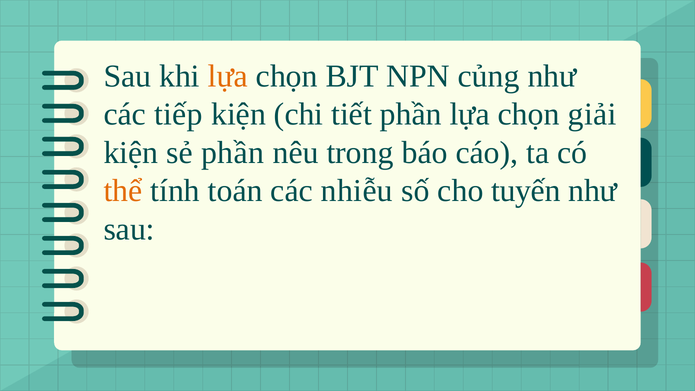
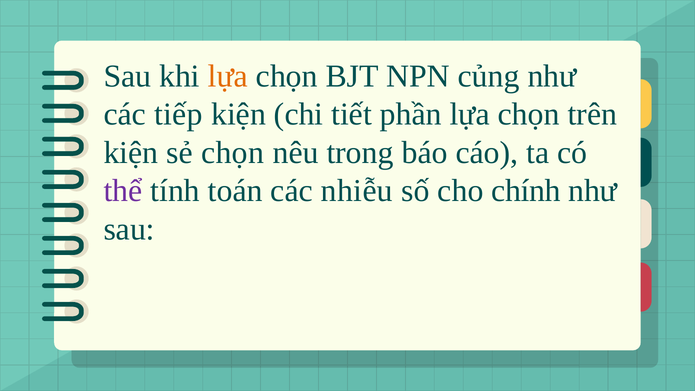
giải: giải -> trên (592, 114)
sẻ phần: phần -> chọn (233, 153)
thể colour: orange -> purple (123, 191)
tuyến: tuyến -> chính (526, 191)
